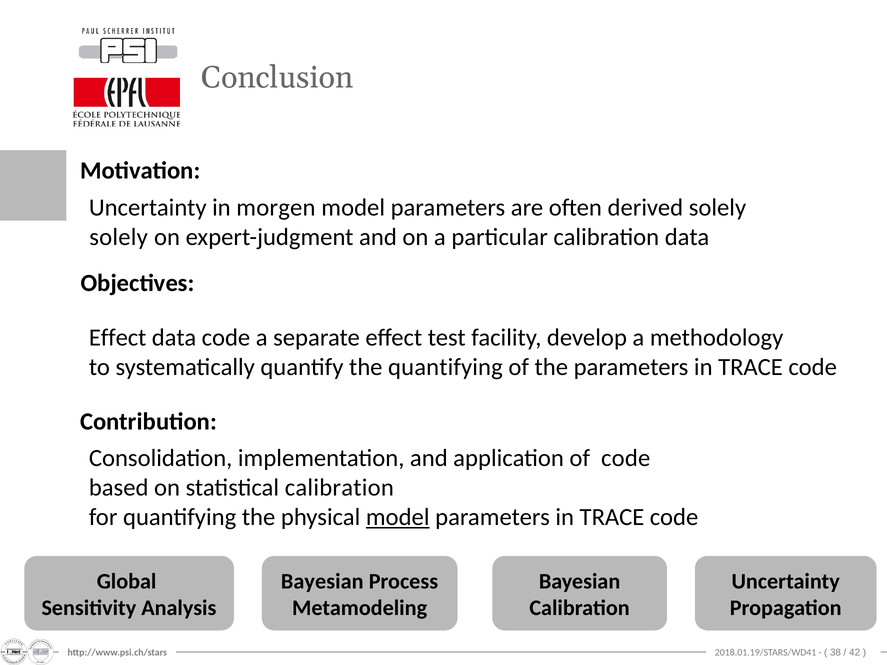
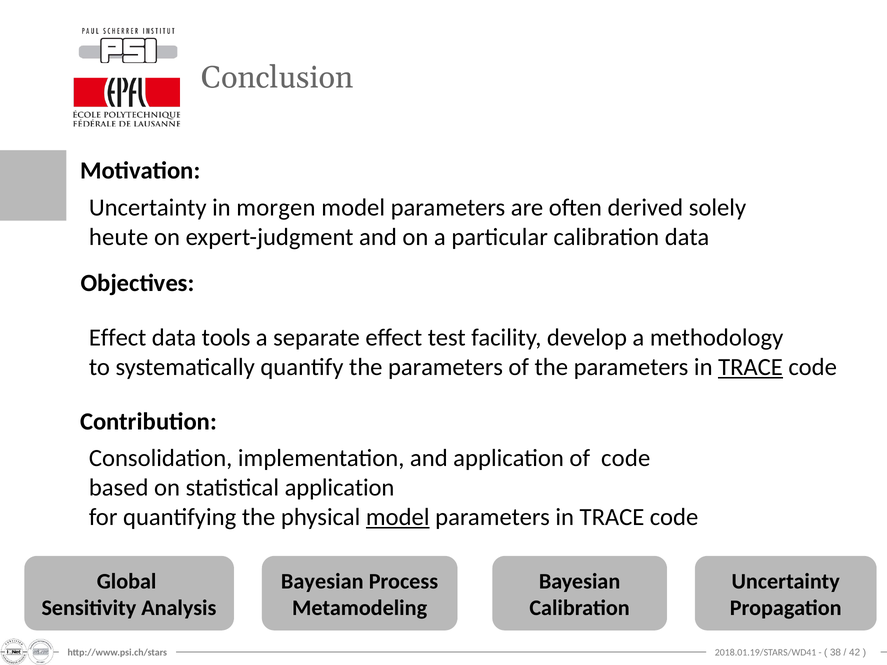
solely: solely -> heute (119, 237)
data code: code -> tools (226, 338)
quantify the quantifying: quantifying -> parameters (446, 367)
TRACE underline: none -> present (751, 367)
statistical calibration: calibration -> application (340, 488)
